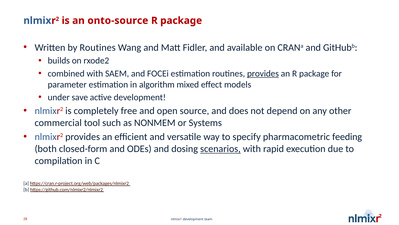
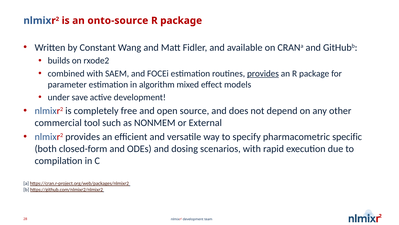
by Routines: Routines -> Constant (98, 47)
Systems: Systems -> External (205, 123)
feeding: feeding -> specific (347, 137)
scenarios underline: present -> none (220, 149)
